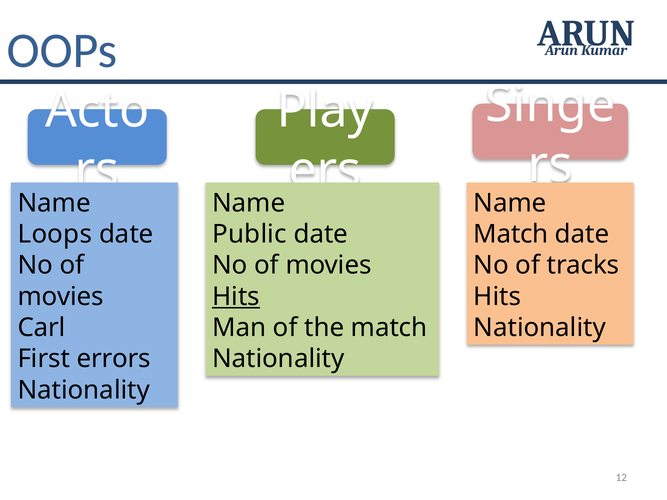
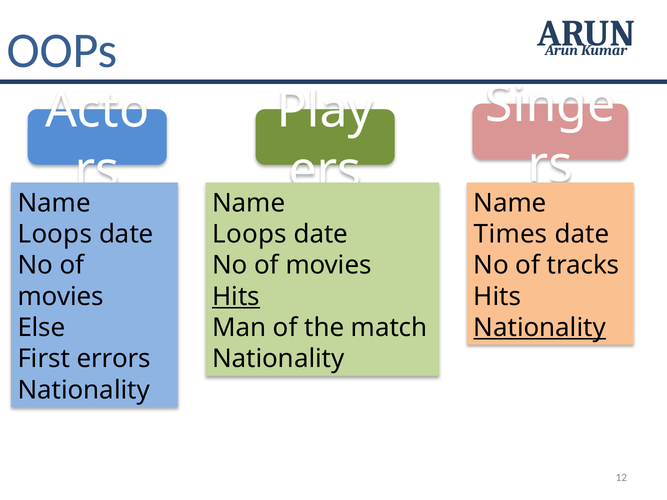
Public: Public -> Loops (249, 234)
Match: Match -> Times (511, 234)
Carl: Carl -> Else (42, 328)
Nationality underline: none -> present (540, 328)
